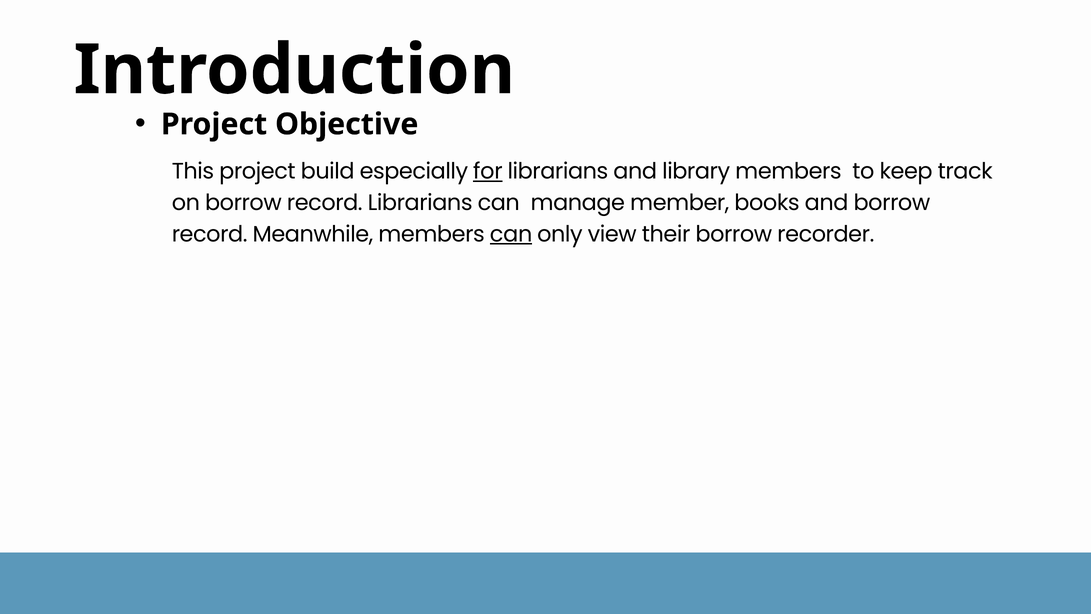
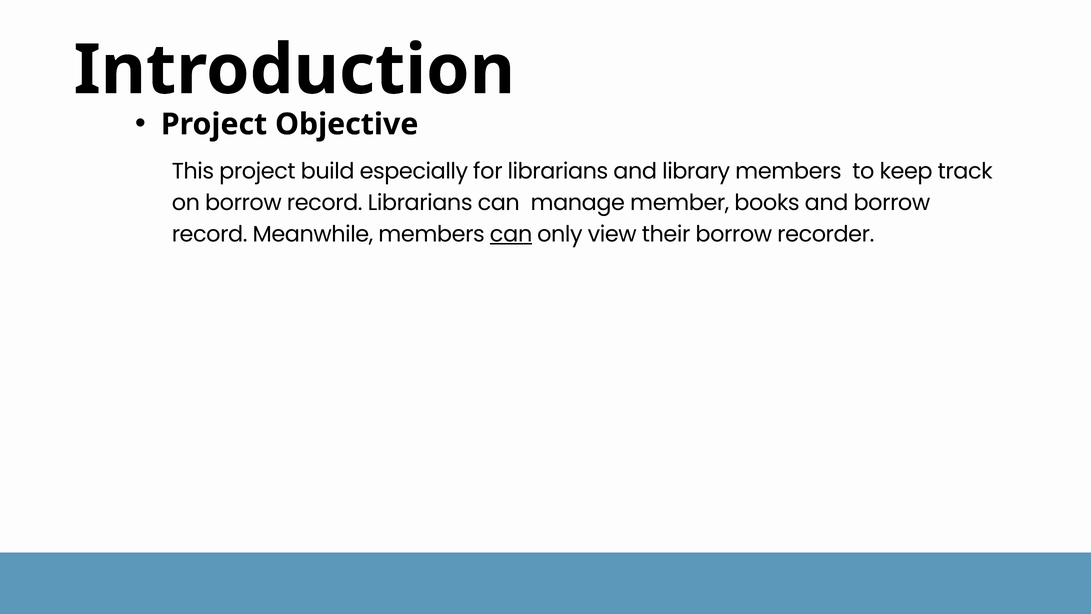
for underline: present -> none (488, 171)
